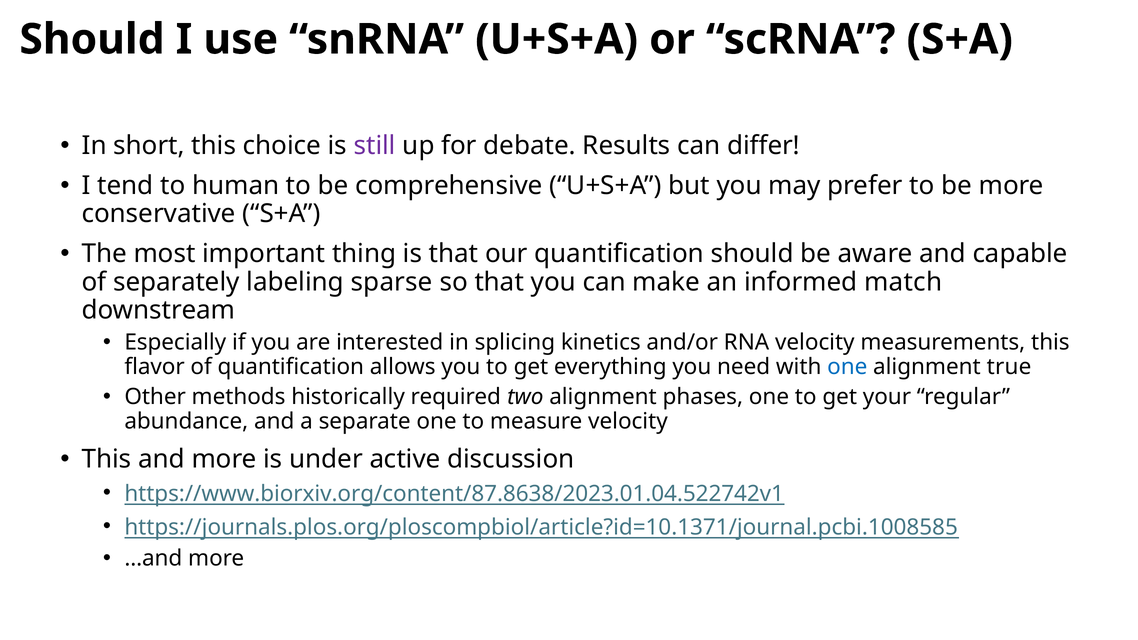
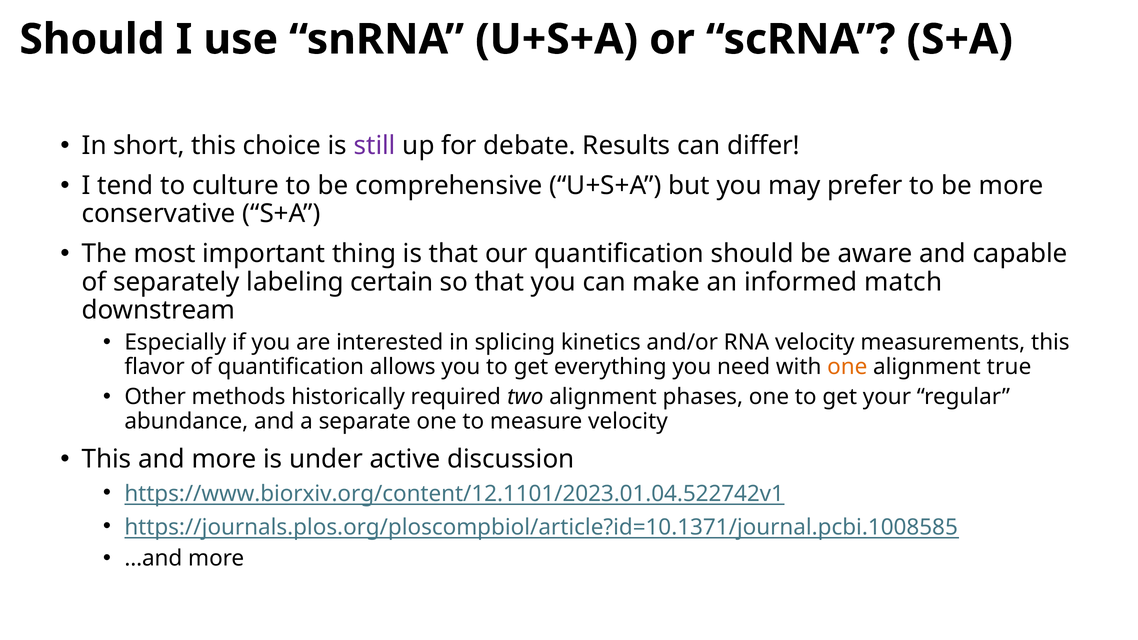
human: human -> culture (236, 186)
sparse: sparse -> certain (392, 282)
one colour: blue -> orange (847, 367)
https://www.biorxiv.org/content/87.8638/2023.01.04.522742v1: https://www.biorxiv.org/content/87.8638/2023.01.04.522742v1 -> https://www.biorxiv.org/content/12.1101/2023.01.04.522742v1 (454, 494)
